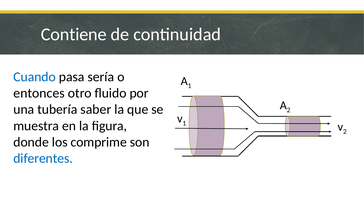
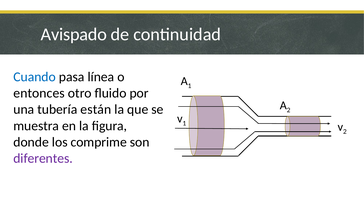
Contiene: Contiene -> Avispado (74, 34)
sería: sería -> línea (101, 77)
saber: saber -> están (96, 110)
diferentes colour: blue -> purple (43, 159)
